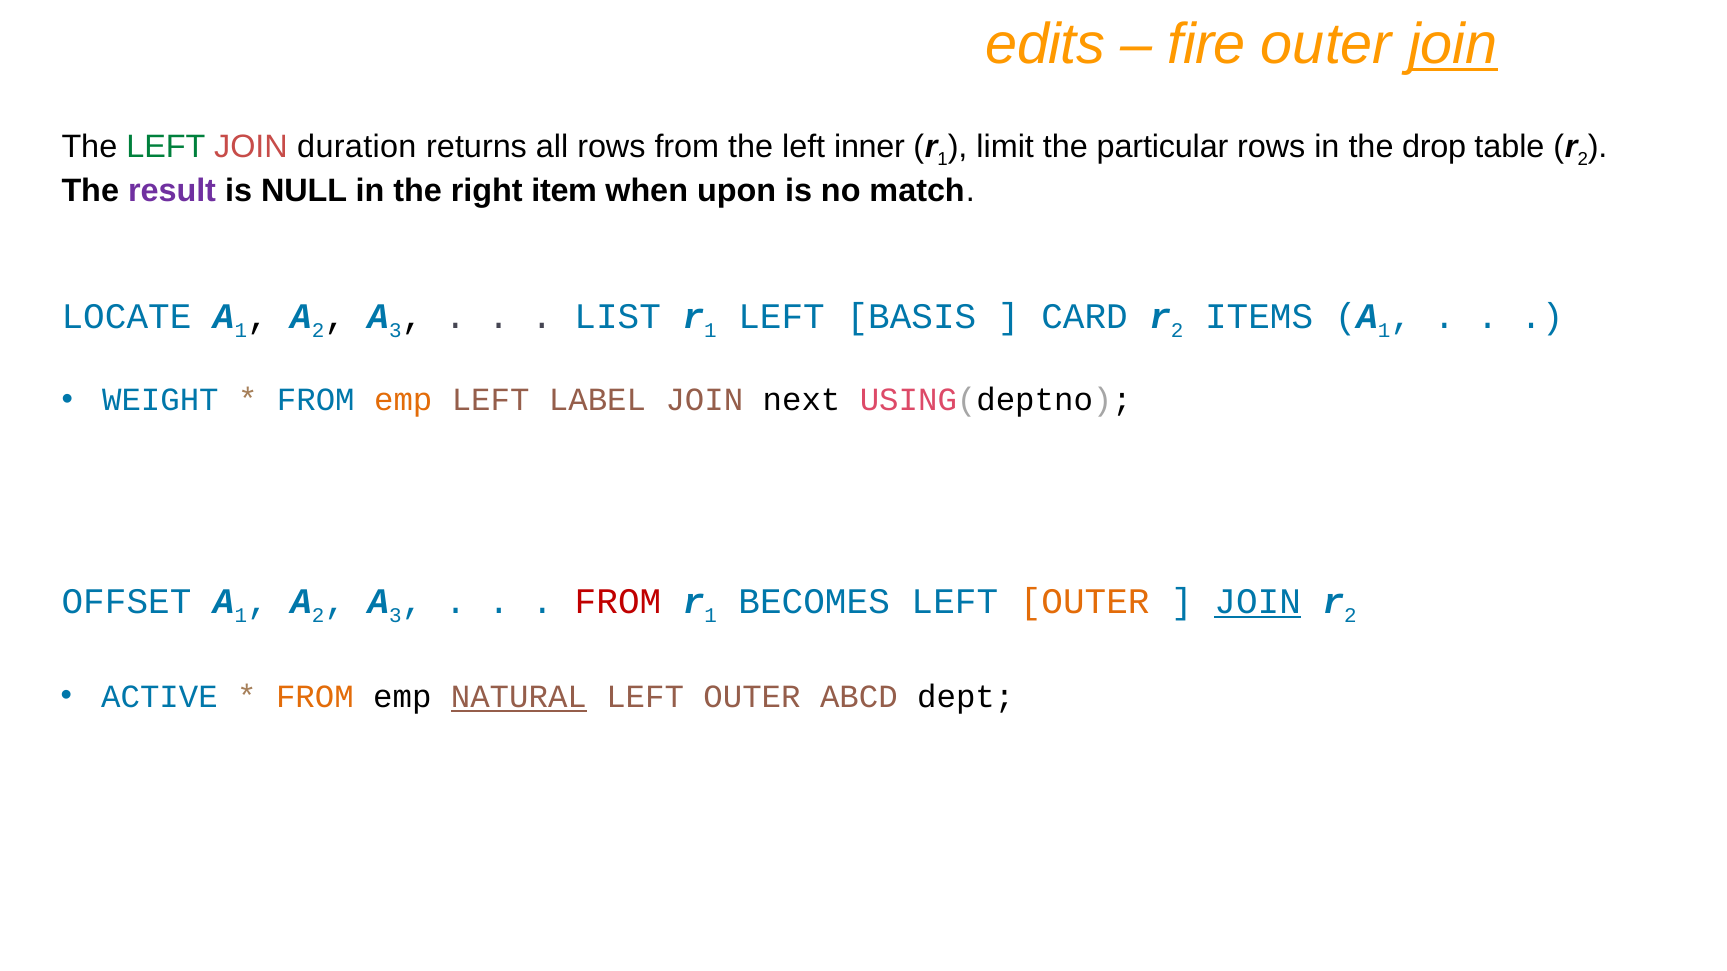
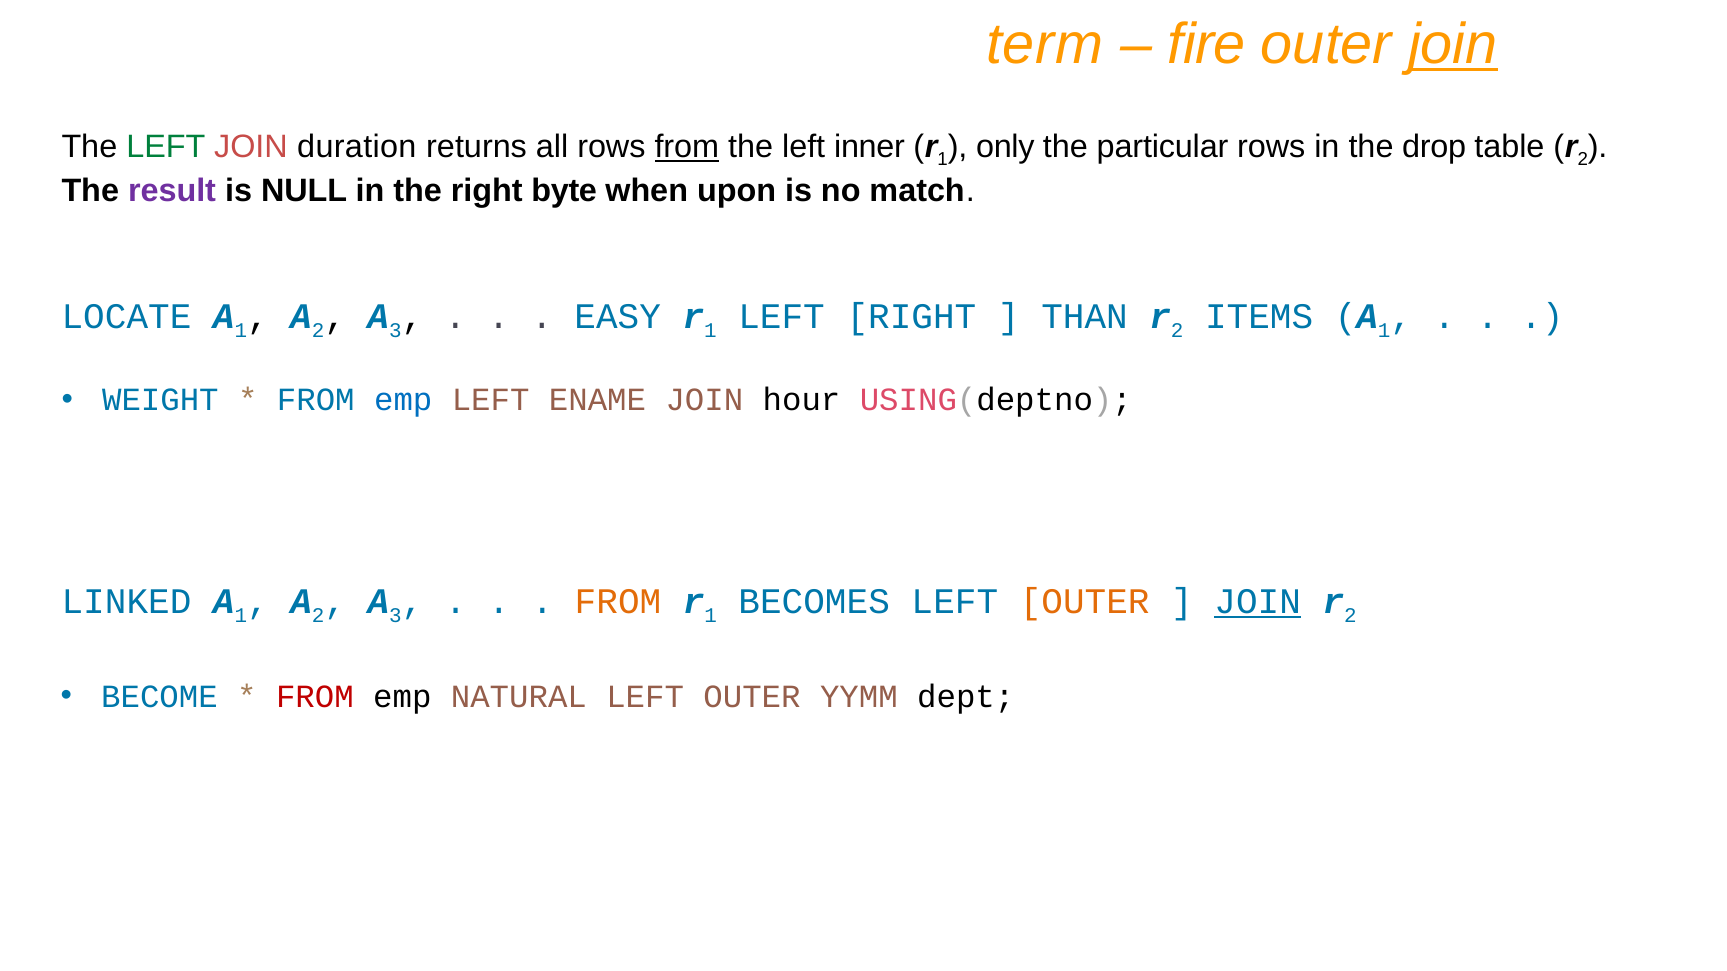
edits: edits -> term (1045, 45)
from underline: none -> present (687, 147)
limit: limit -> only (1005, 147)
item: item -> byte (564, 191)
LIST: LIST -> EASY (618, 317)
LEFT BASIS: BASIS -> RIGHT (911, 317)
CARD: CARD -> THAN (1085, 317)
emp colour: orange -> blue (403, 400)
LABEL: LABEL -> ENAME (598, 400)
next: next -> hour (802, 400)
OFFSET: OFFSET -> LINKED (126, 602)
FROM colour: red -> orange (618, 602)
ACTIVE: ACTIVE -> BECOME (159, 697)
FROM colour: orange -> red (315, 697)
NATURAL underline: present -> none (519, 697)
ABCD: ABCD -> YYMM (859, 697)
